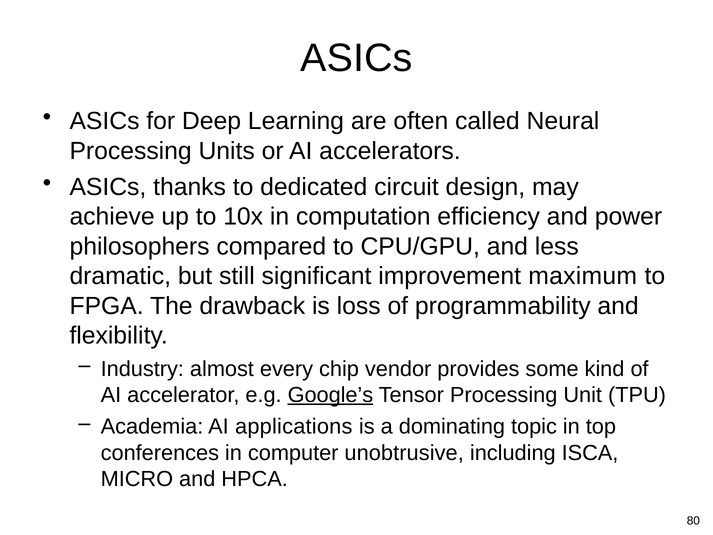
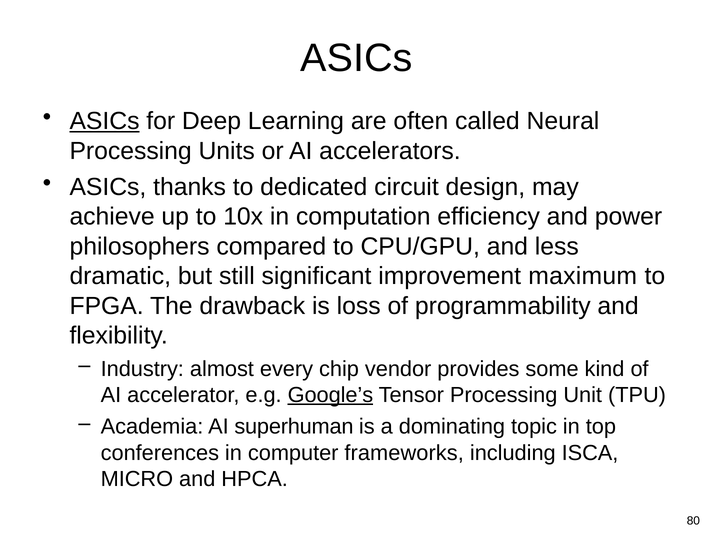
ASICs underline: none -> present (105, 121)
applications: applications -> superhuman (294, 426)
unobtrusive: unobtrusive -> frameworks (404, 453)
